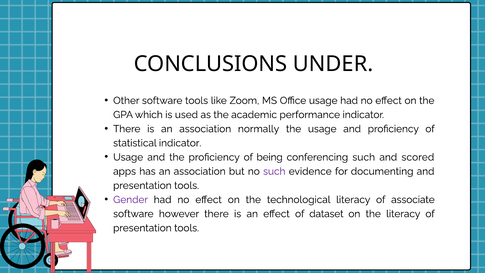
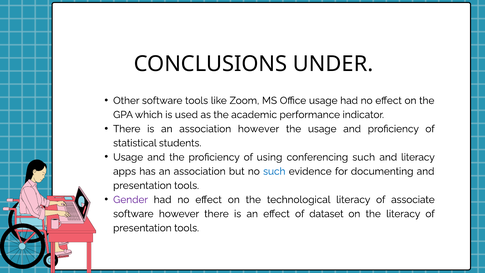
association normally: normally -> however (259, 129)
statistical indicator: indicator -> students (180, 143)
being: being -> using (269, 157)
and scored: scored -> literacy (418, 157)
such colour: purple -> blue (274, 171)
